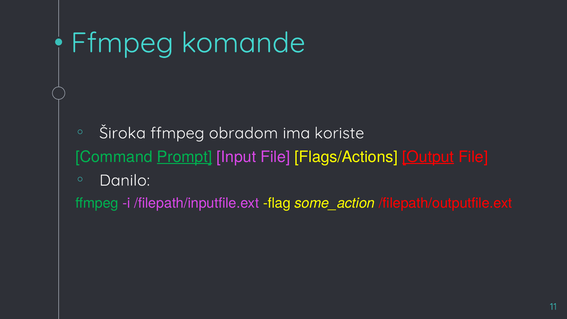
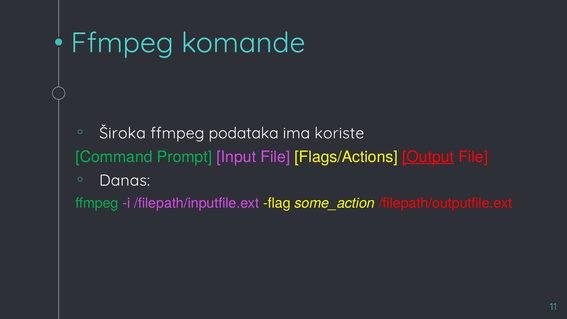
obradom: obradom -> podataka (244, 133)
Prompt underline: present -> none (185, 157)
Danilo: Danilo -> Danas (125, 180)
